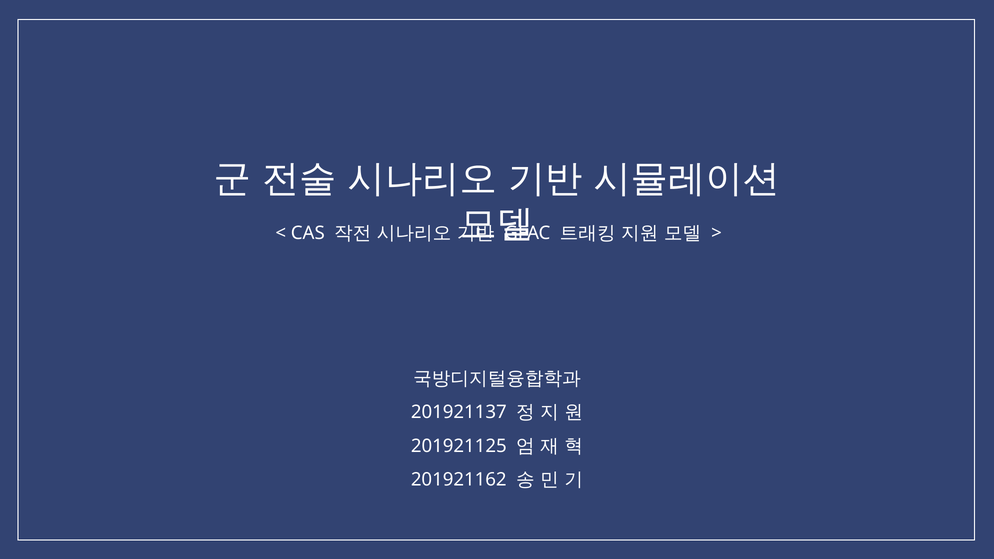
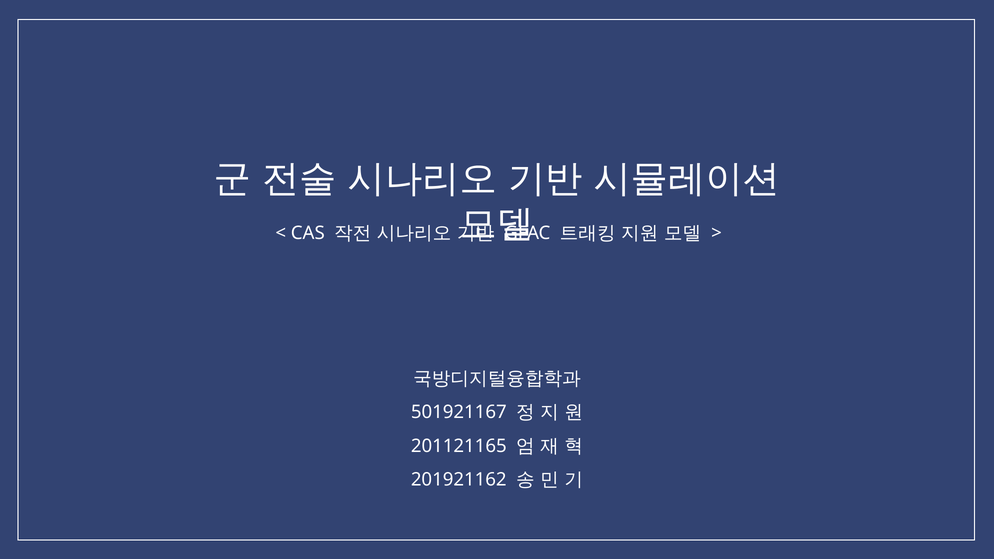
201921137: 201921137 -> 501921167 (459, 412)
201921125: 201921125 -> 201121165 (459, 446)
